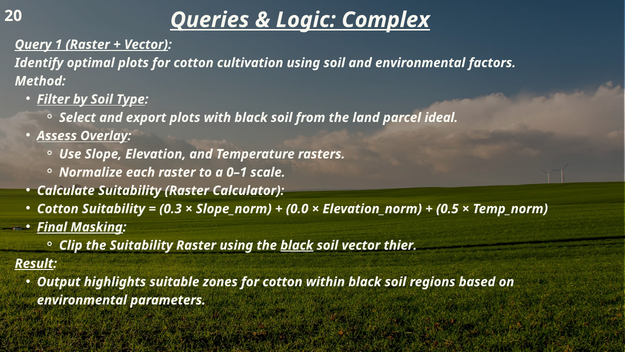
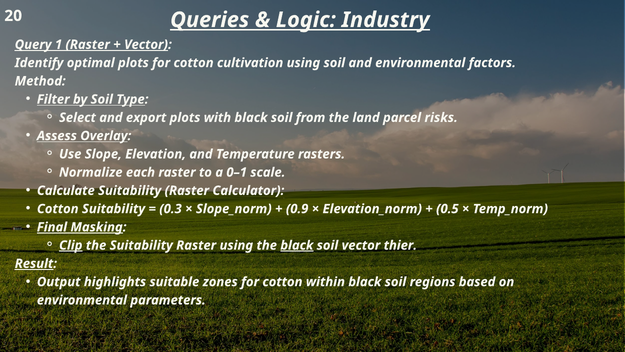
Complex: Complex -> Industry (386, 20)
ideal: ideal -> risks (441, 117)
0.0: 0.0 -> 0.9 (297, 209)
Clip underline: none -> present (71, 245)
